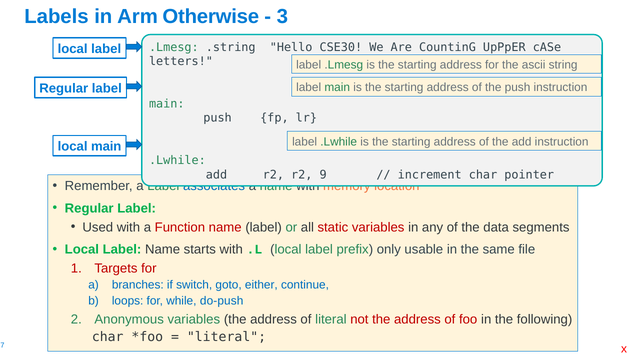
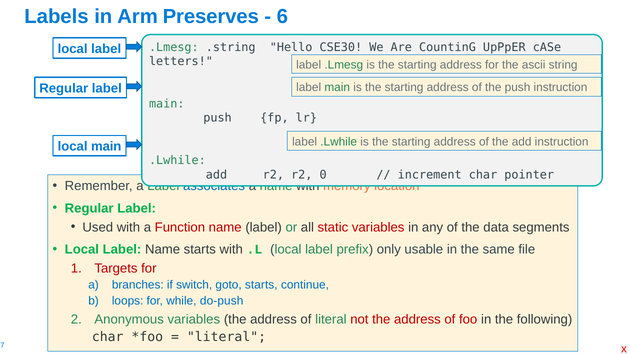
Otherwise: Otherwise -> Preserves (211, 17)
3: 3 -> 6 (282, 17)
9: 9 -> 0 (323, 175)
goto either: either -> starts (261, 285)
